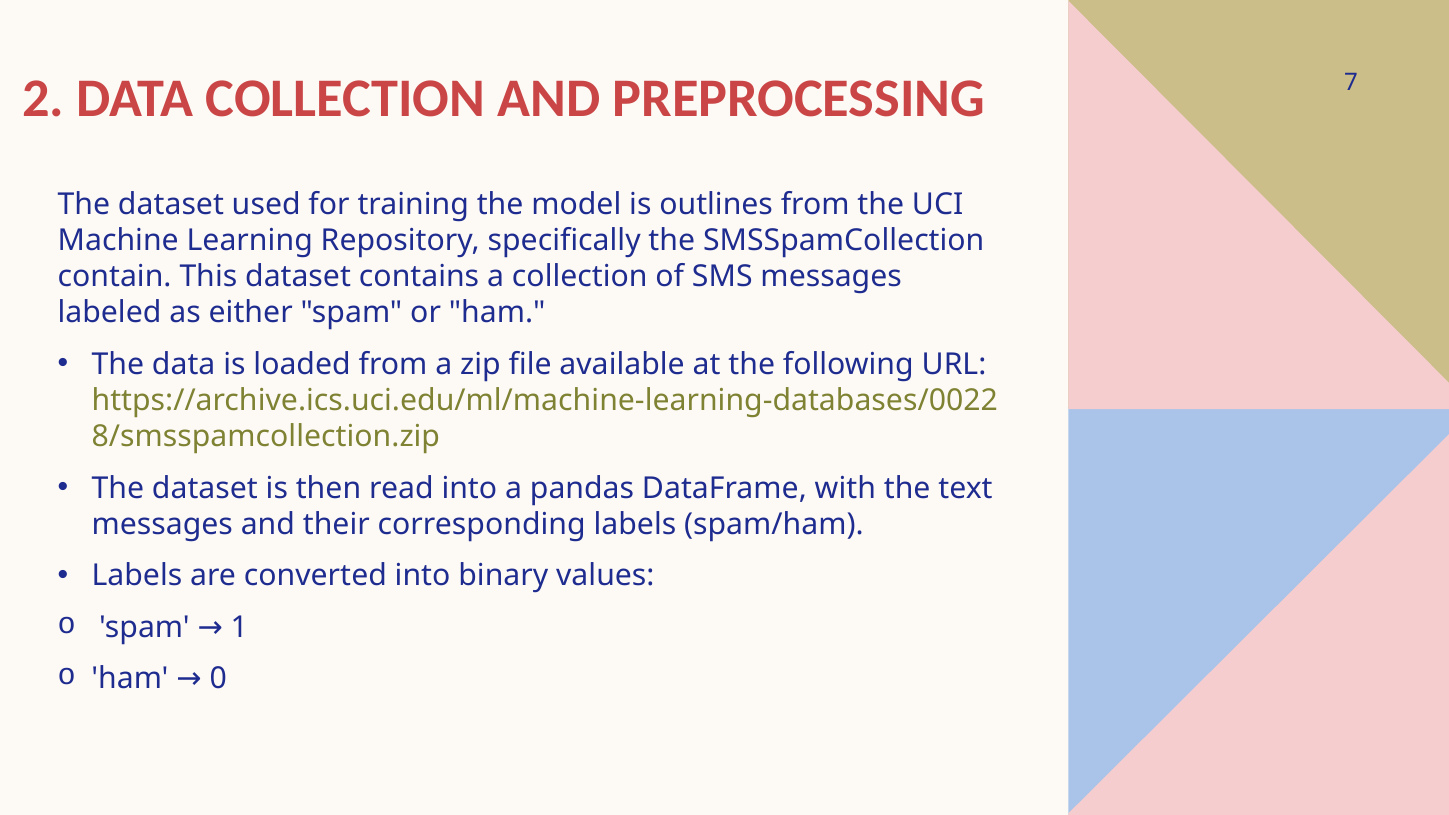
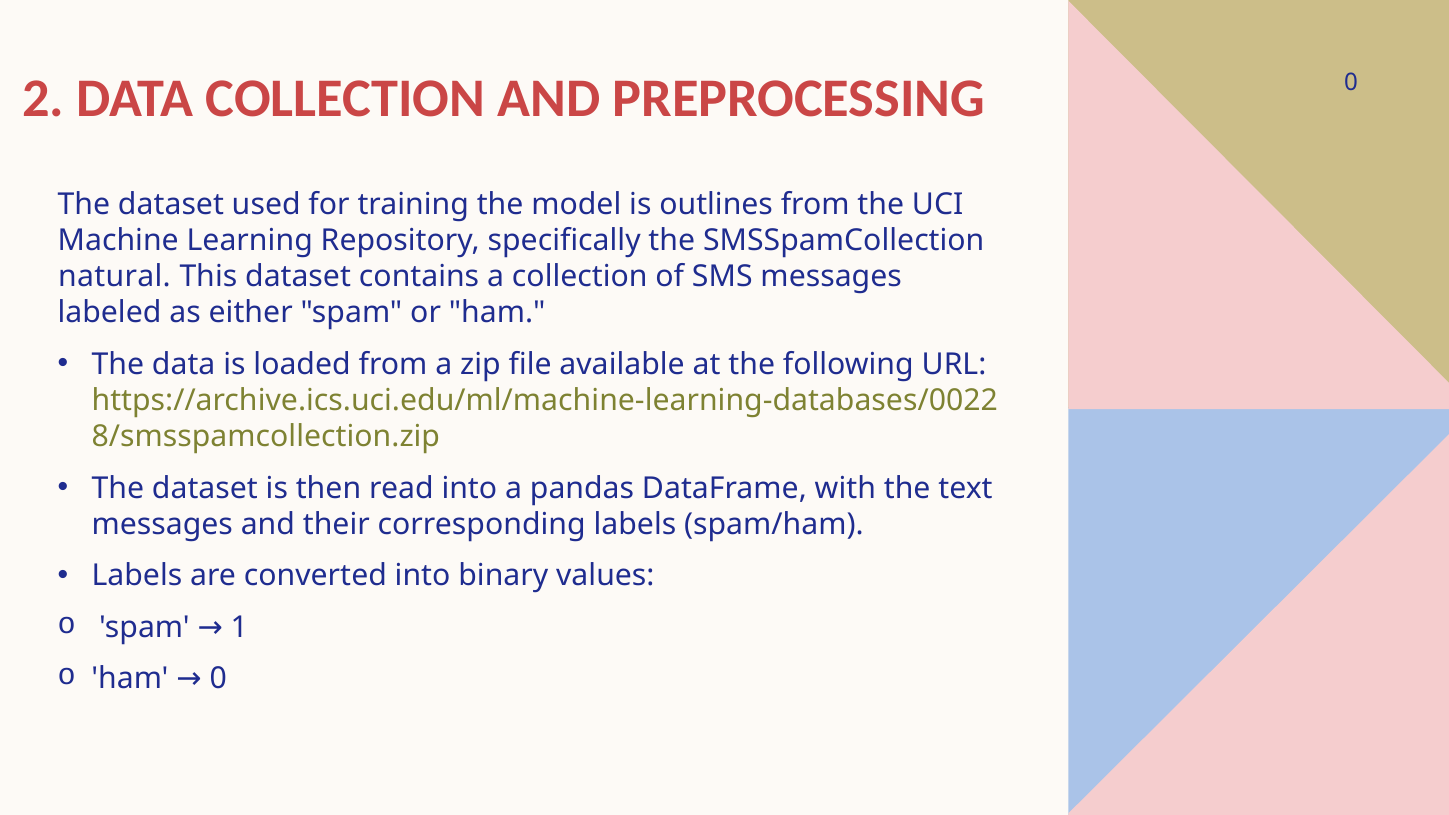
PREPROCESSING 7: 7 -> 0 (1351, 82)
contain: contain -> natural (114, 277)
